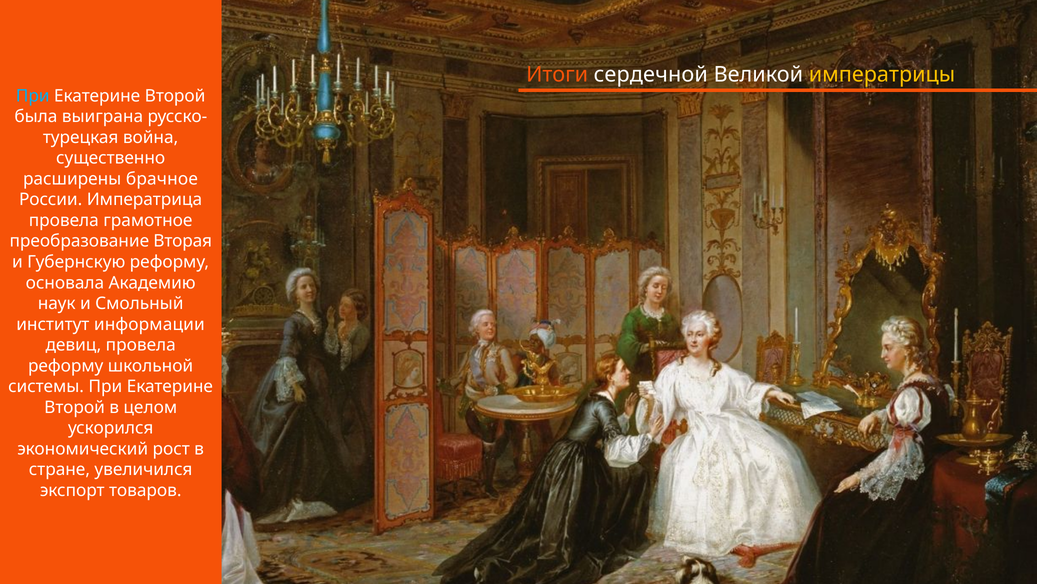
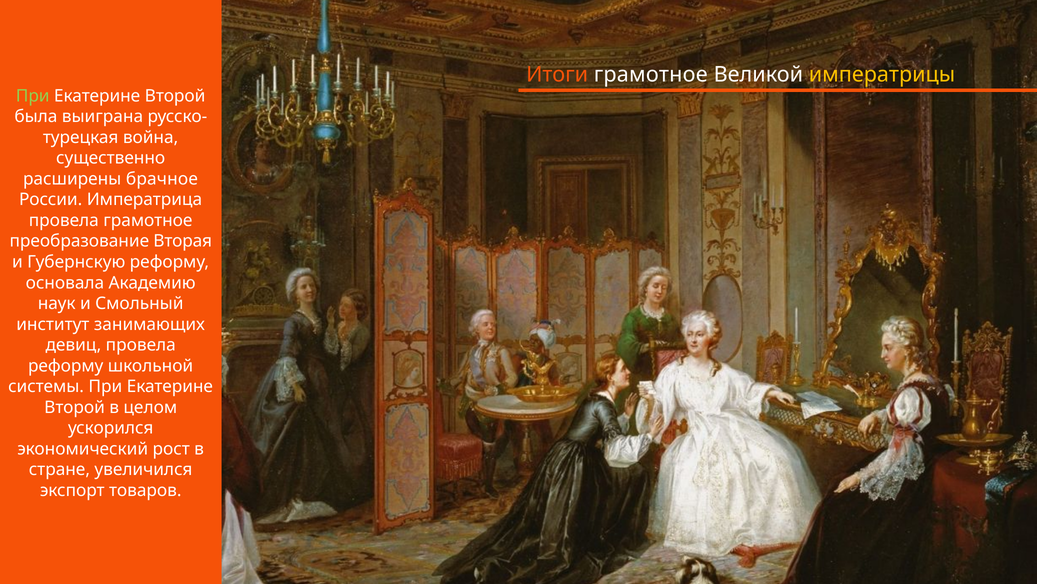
Итоги сердечной: сердечной -> грамотное (651, 75)
При colour: light blue -> light green (33, 96)
информации: информации -> занимающих (149, 324)
